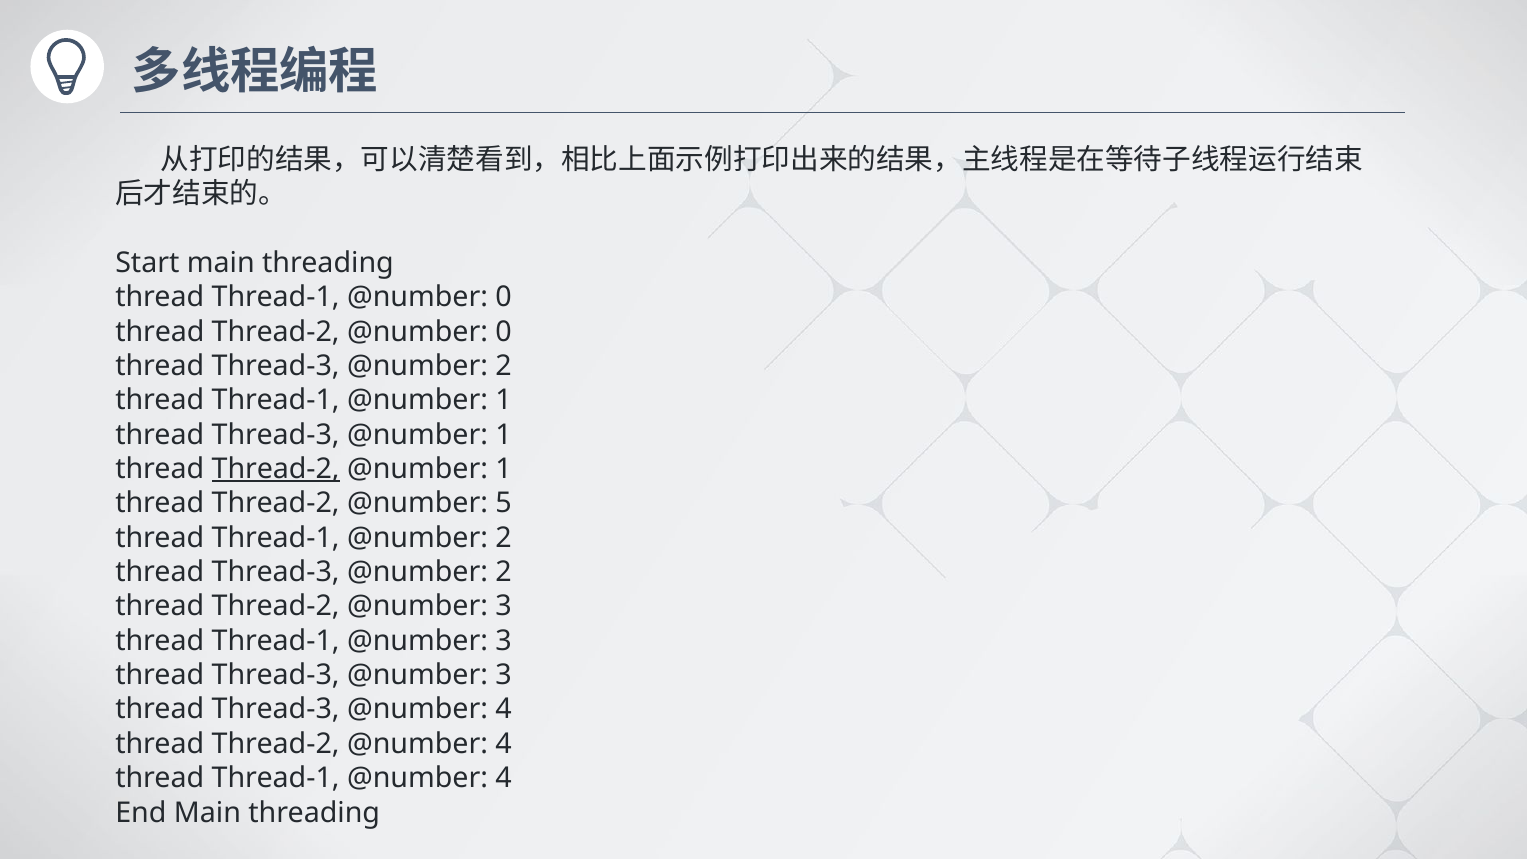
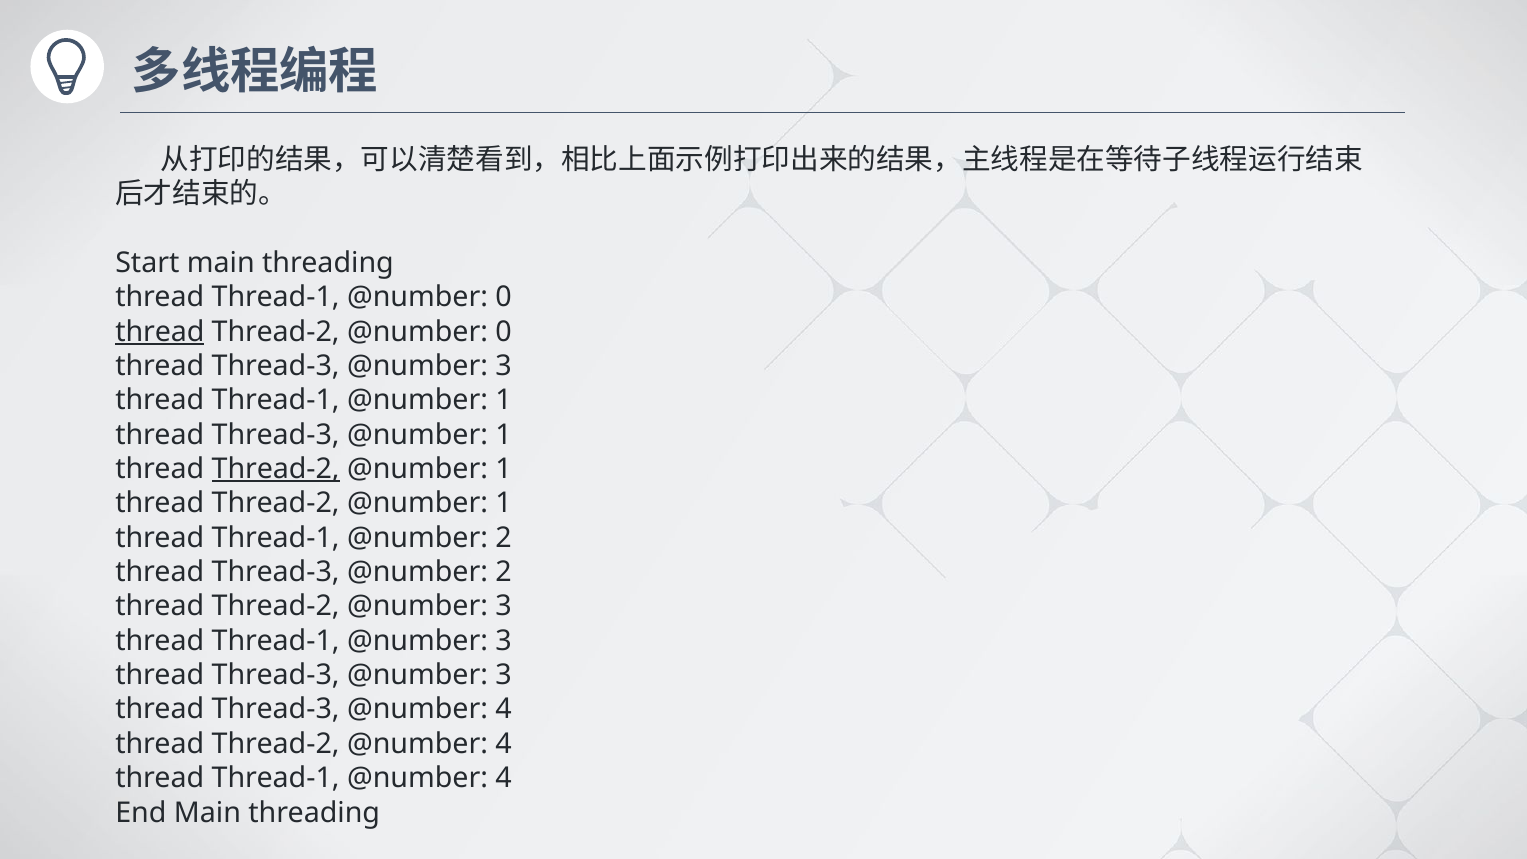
thread underline: none -> present (160, 332)
2: 2 -> 3 (504, 366)
5: 5 -> 1 (504, 503)
